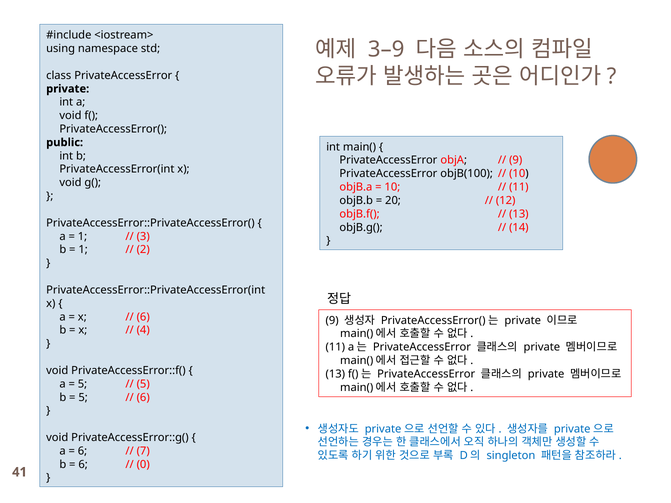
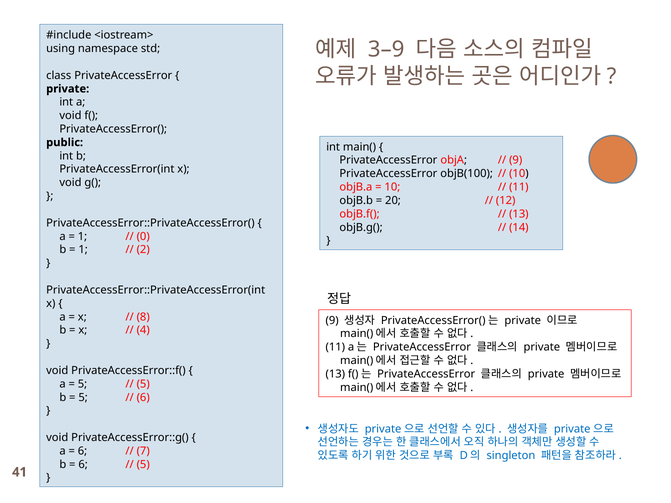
3: 3 -> 0 (143, 236)
6: 6 -> 8 (143, 317)
0: 0 -> 5 (143, 465)
